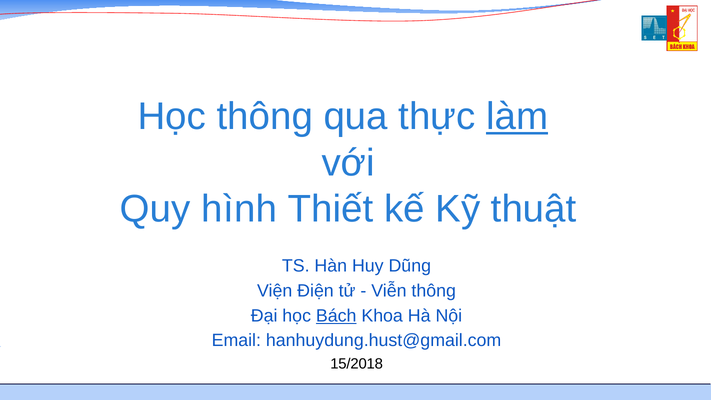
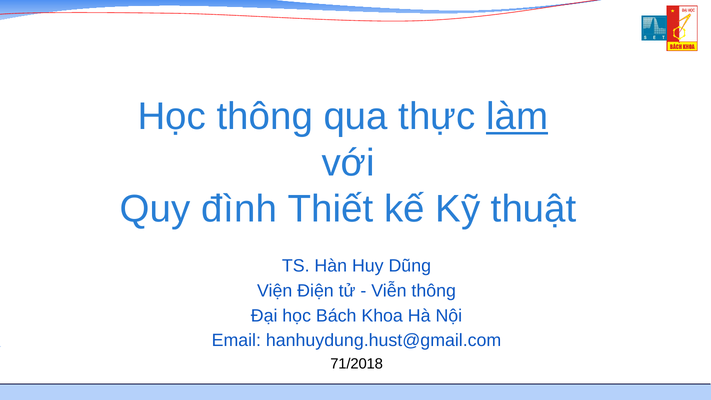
hình: hình -> đình (239, 209)
Bách underline: present -> none (336, 316)
15/2018: 15/2018 -> 71/2018 (357, 364)
